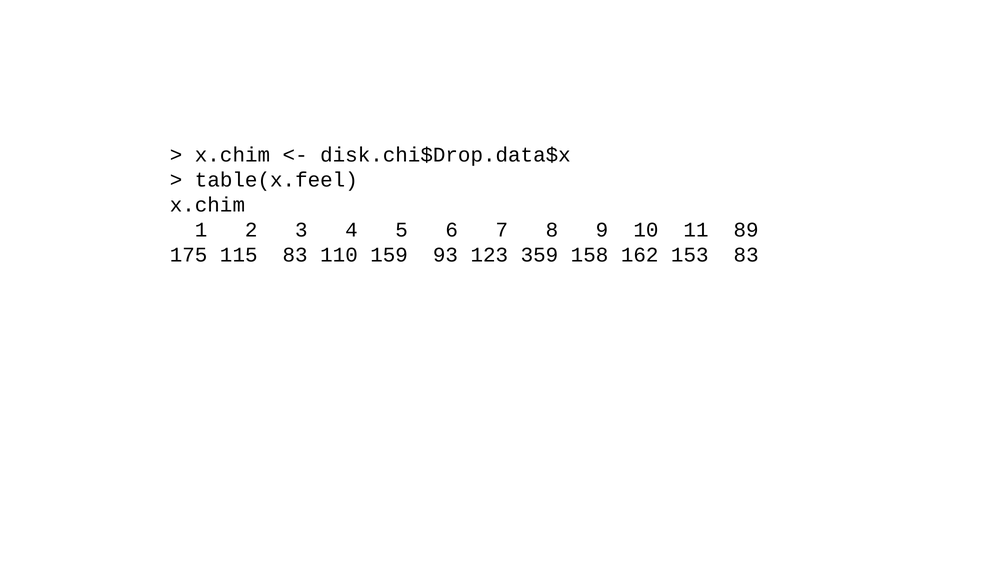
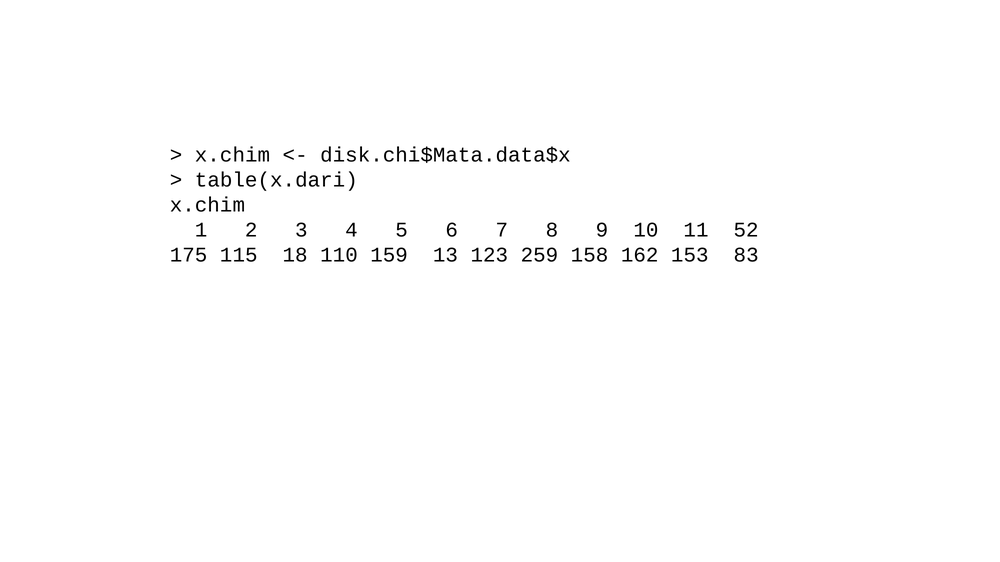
disk.chi$Drop.data$x: disk.chi$Drop.data$x -> disk.chi$Mata.data$x (445, 155)
table(x.feel: table(x.feel -> table(x.dari (276, 180)
89: 89 -> 52 (746, 230)
115 83: 83 -> 18 (295, 255)
93: 93 -> 13 (445, 255)
359: 359 -> 259 (539, 255)
